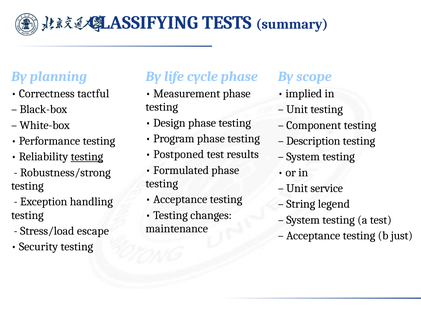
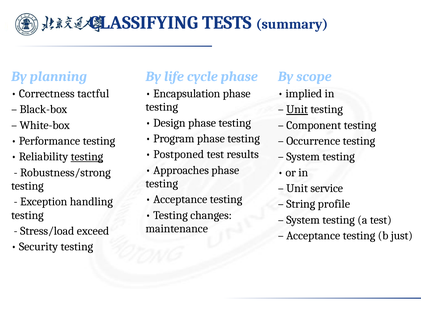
Measurement: Measurement -> Encapsulation (187, 94)
Unit underline: none -> present (297, 110)
Description: Description -> Occurrence (313, 141)
Formulated: Formulated -> Approaches (181, 171)
legend: legend -> profile (334, 205)
escape: escape -> exceed (93, 232)
